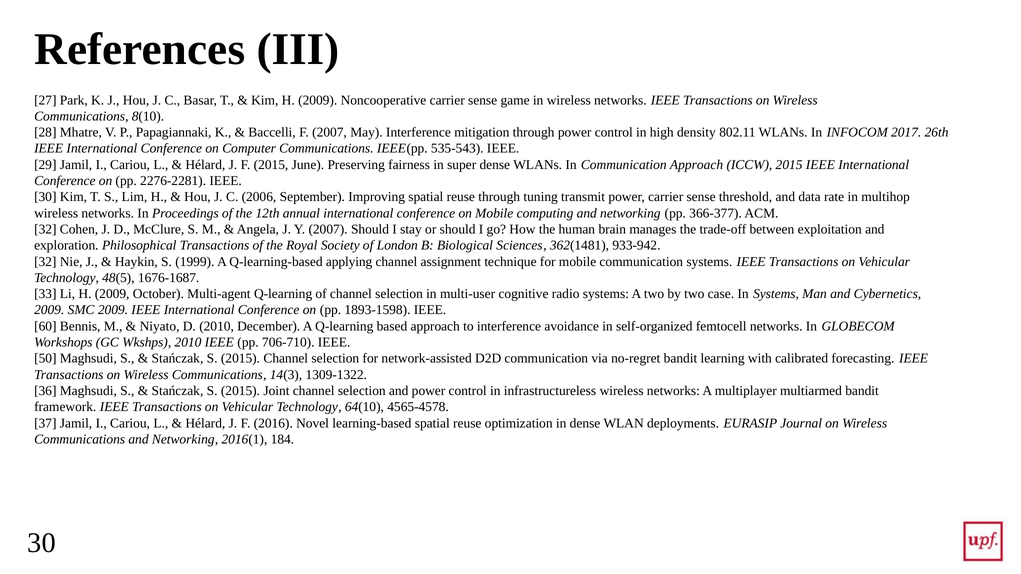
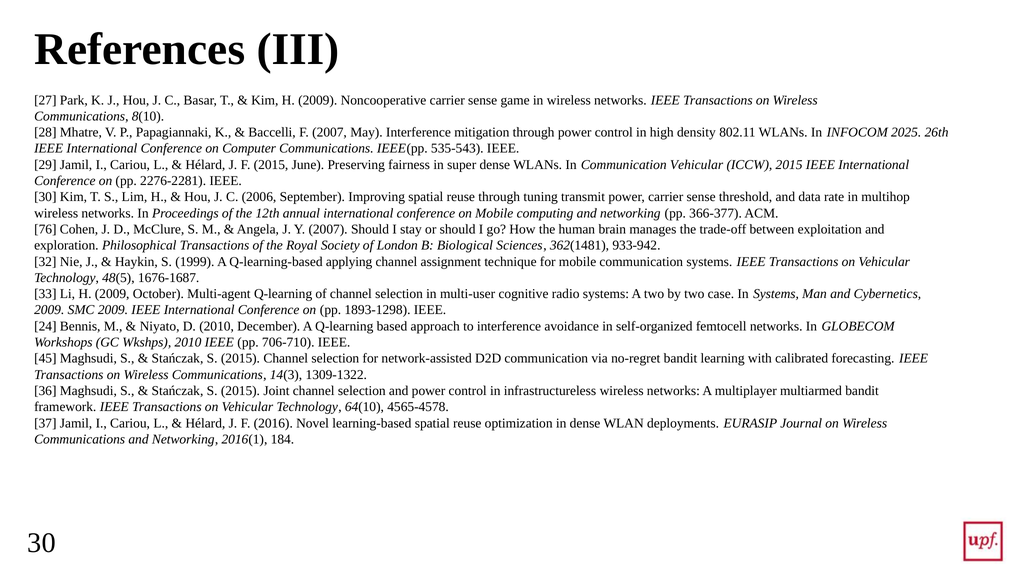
2017: 2017 -> 2025 (906, 132)
Communication Approach: Approach -> Vehicular (697, 165)
32: 32 -> 76 (45, 229)
1893-1598: 1893-1598 -> 1893-1298 (377, 310)
60: 60 -> 24 (45, 326)
50: 50 -> 45 (45, 359)
